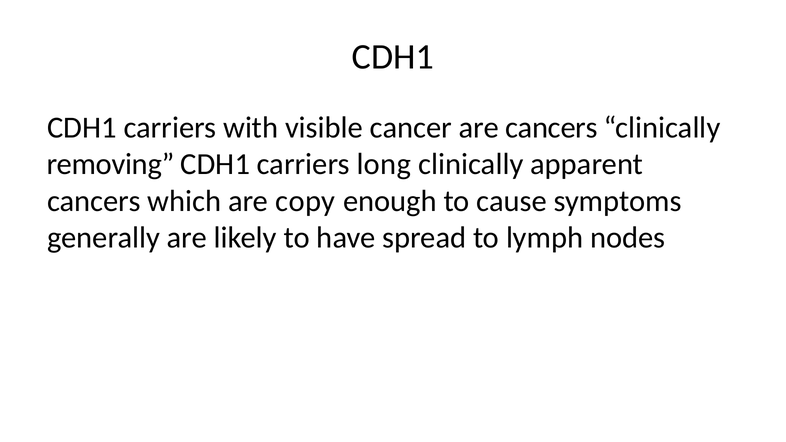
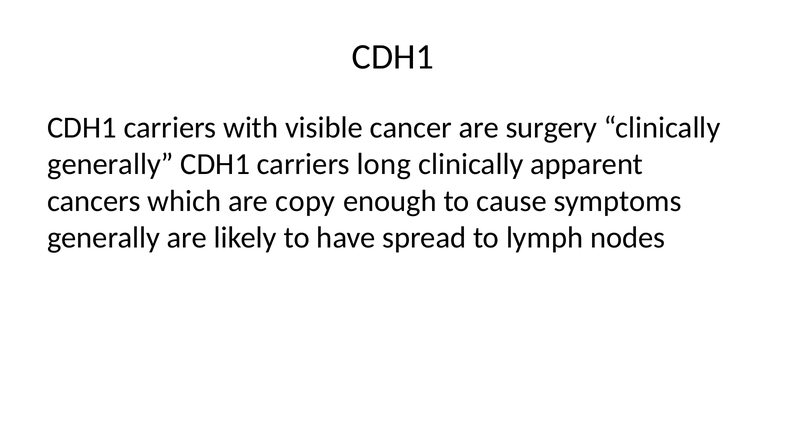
are cancers: cancers -> surgery (551, 128)
removing: removing -> generally (110, 164)
